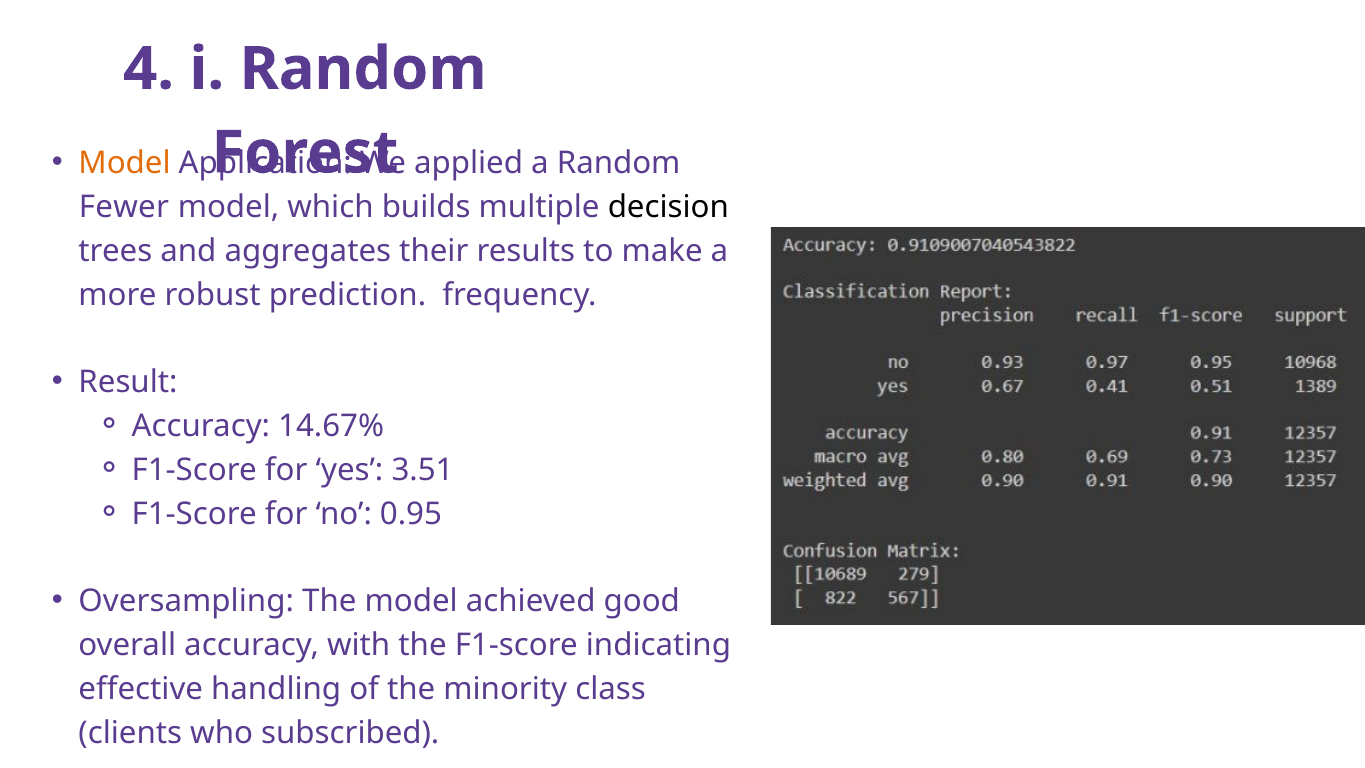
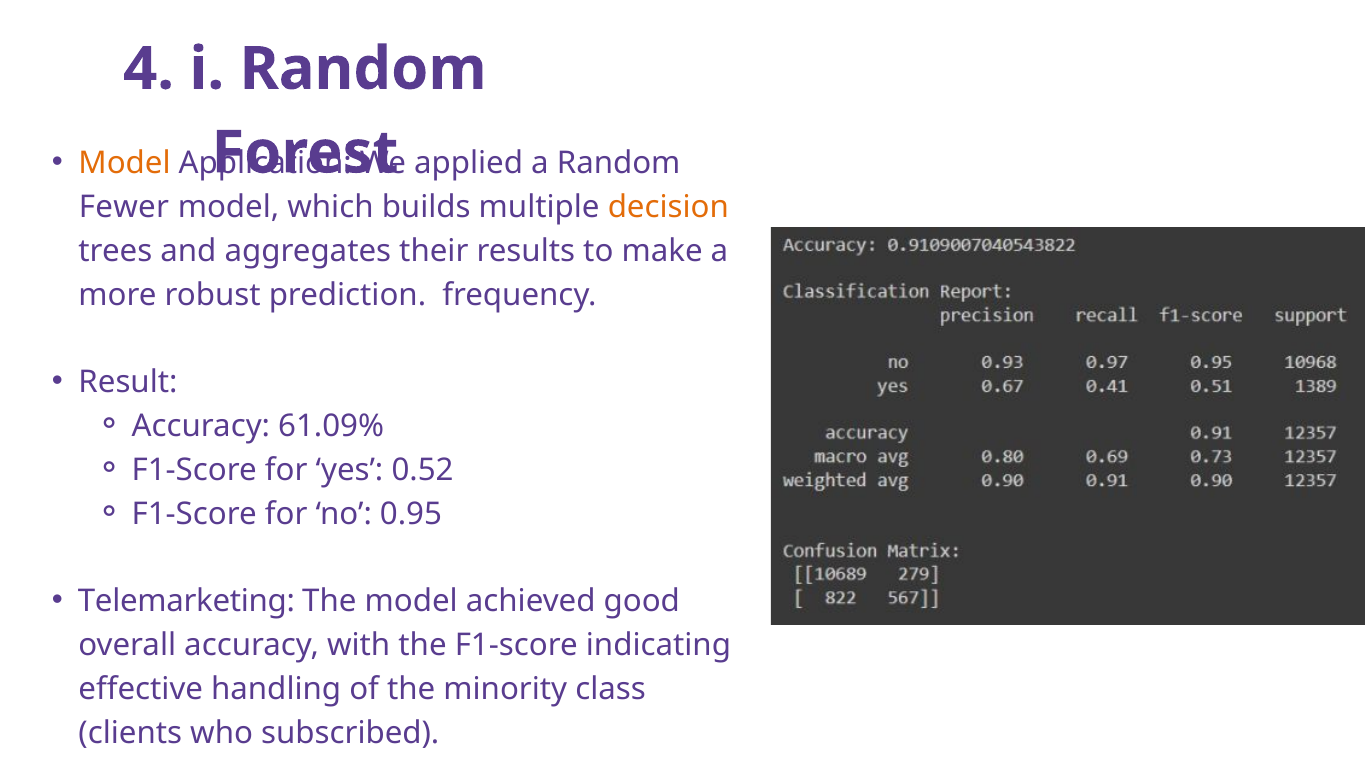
decision colour: black -> orange (668, 207)
14.67%: 14.67% -> 61.09% (331, 426)
3.51: 3.51 -> 0.52 (423, 470)
Oversampling: Oversampling -> Telemarketing (186, 601)
